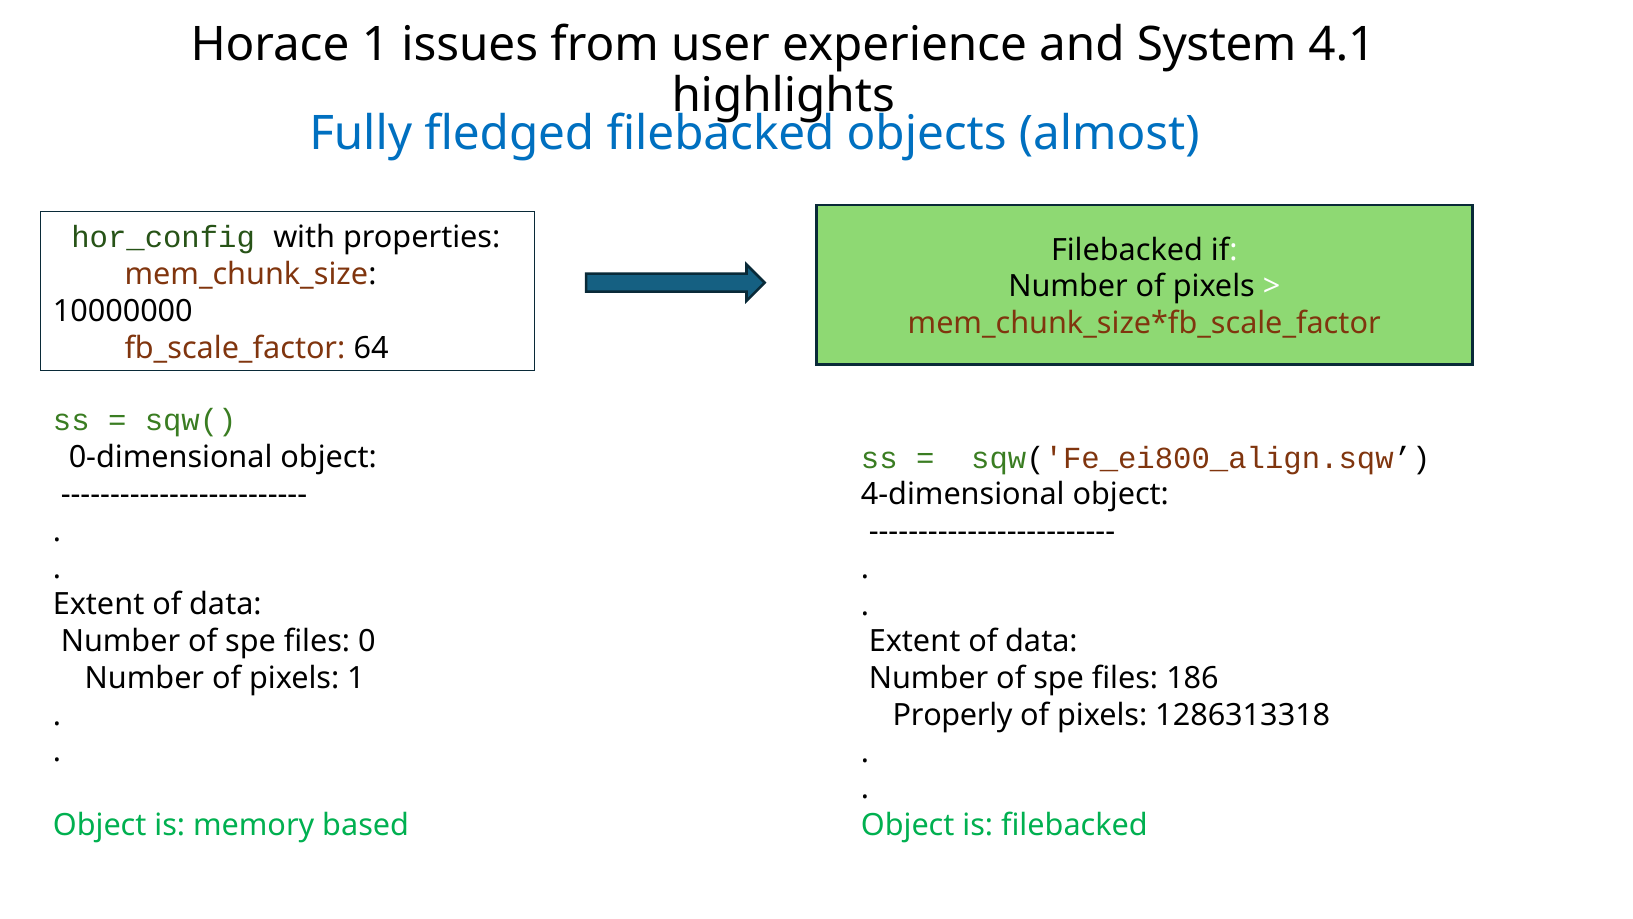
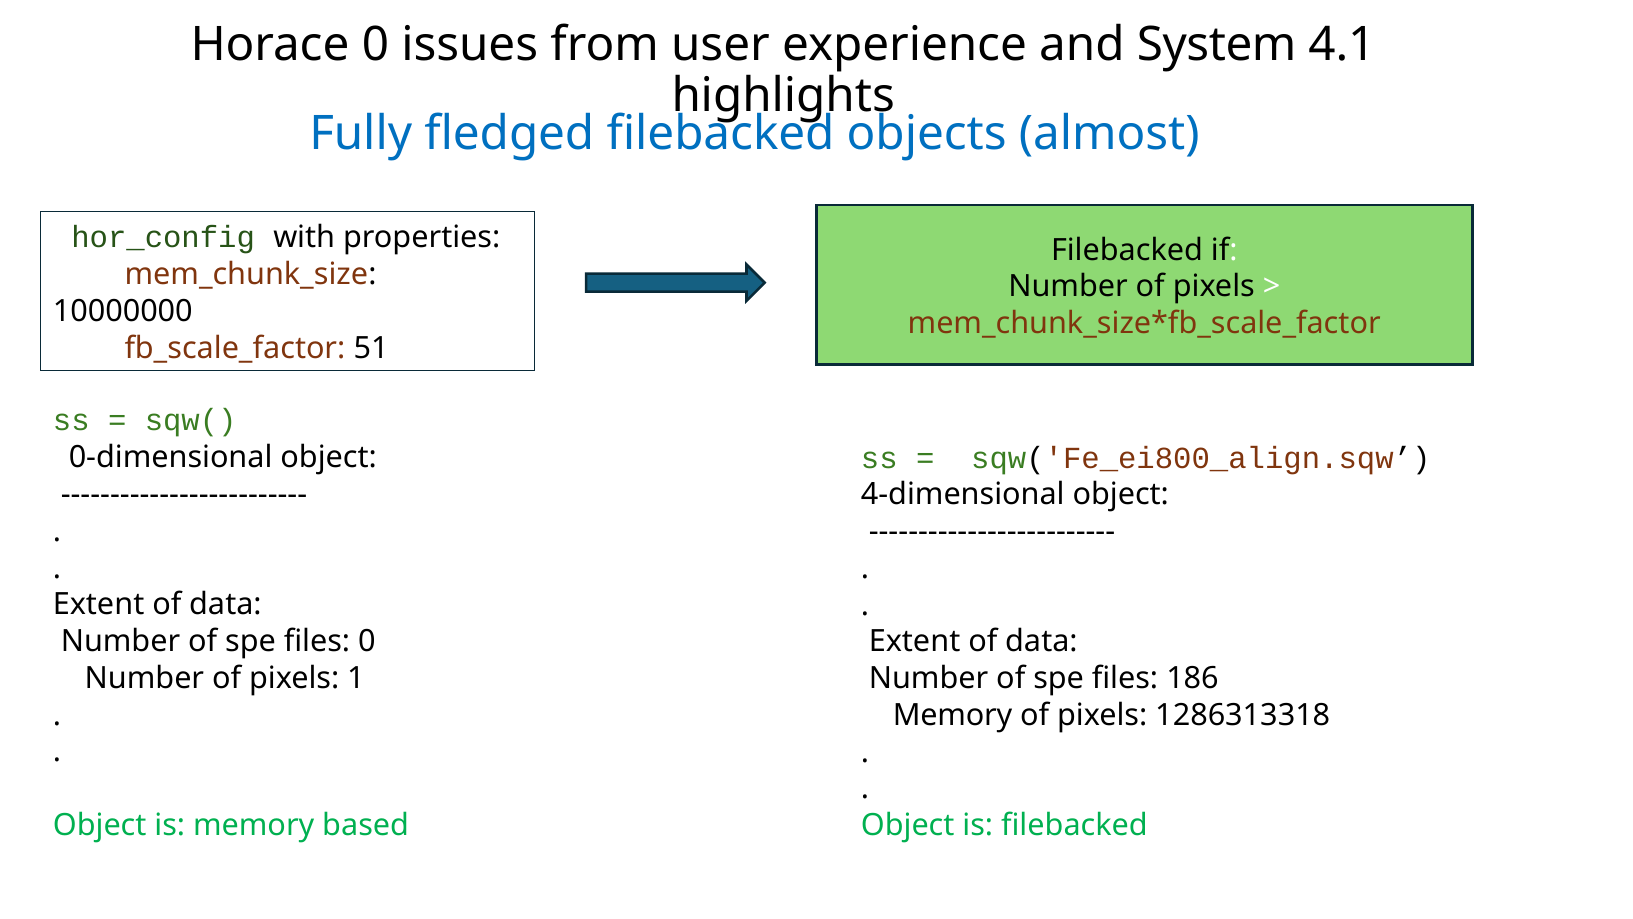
Horace 1: 1 -> 0 (375, 45)
64: 64 -> 51 (371, 348)
Properly: Properly -> Memory (953, 715)
